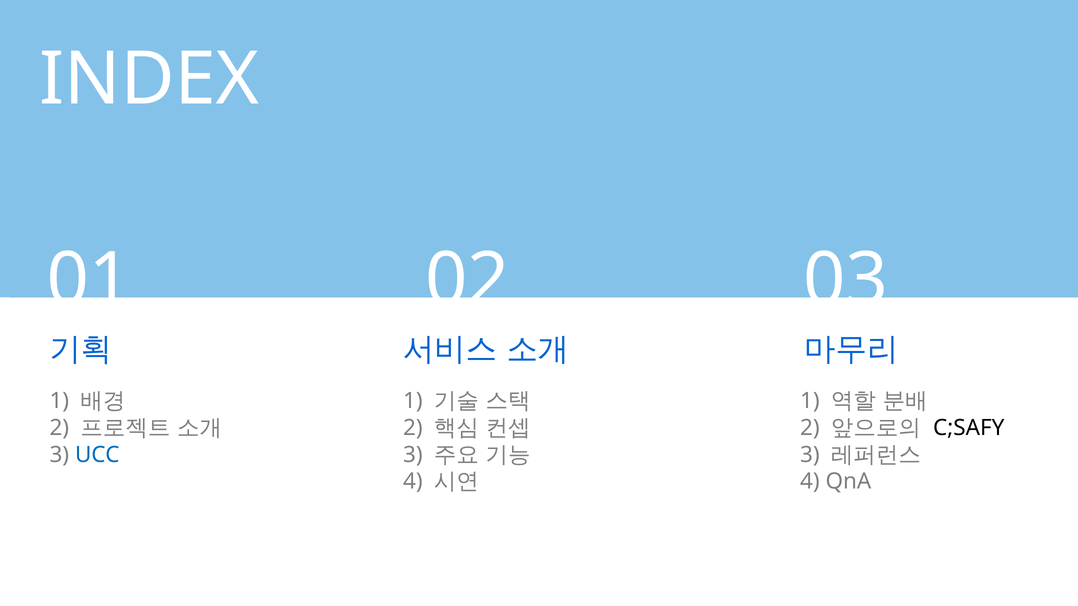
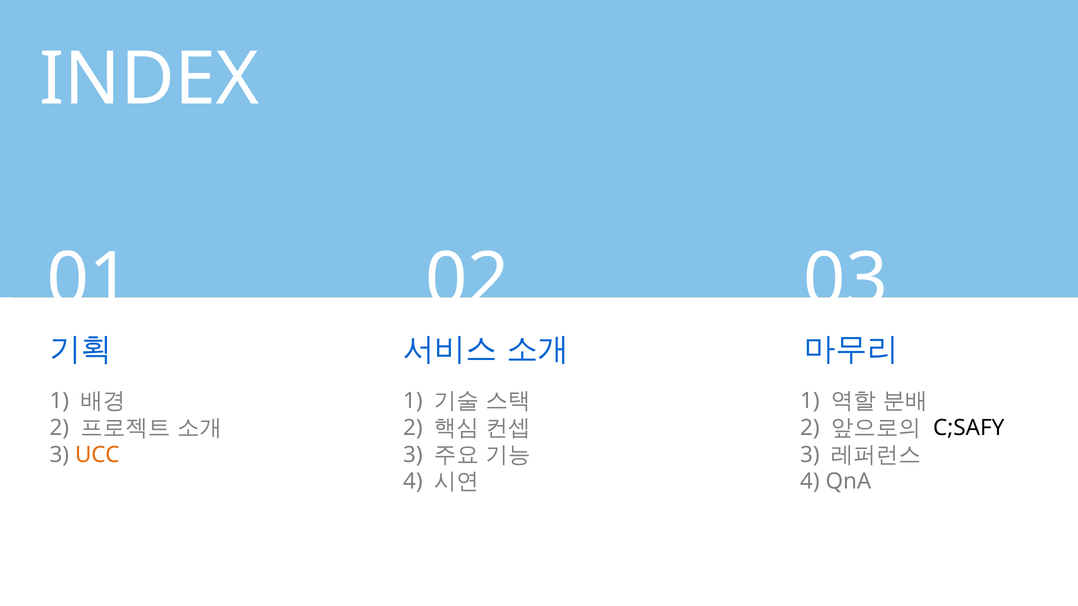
UCC colour: blue -> orange (97, 455)
